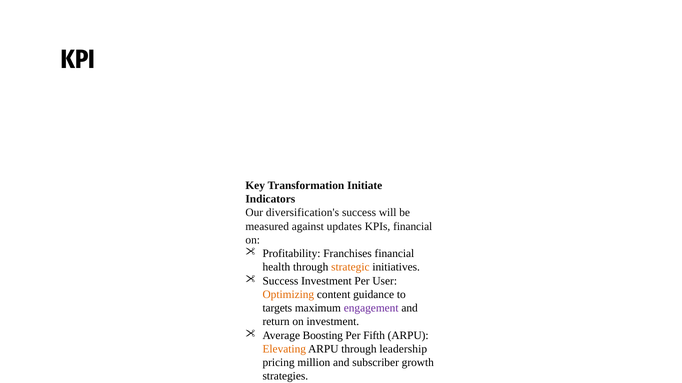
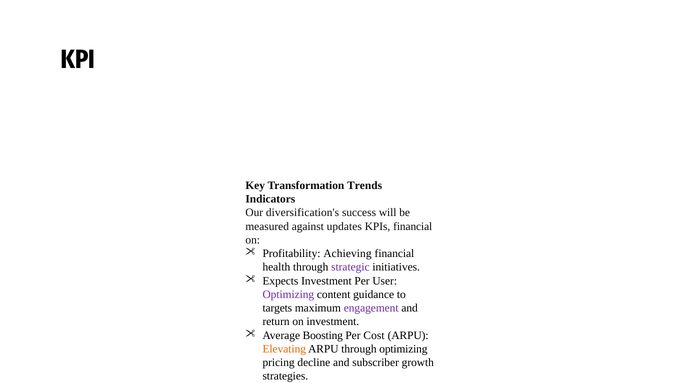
Initiate: Initiate -> Trends (365, 186)
Franchises: Franchises -> Achieving (347, 254)
strategic colour: orange -> purple (350, 268)
Success: Success -> Expects (280, 281)
Optimizing colour: orange -> purple (288, 295)
Fifth: Fifth -> Cost (374, 336)
through leadership: leadership -> optimizing (403, 349)
million: million -> decline (314, 363)
